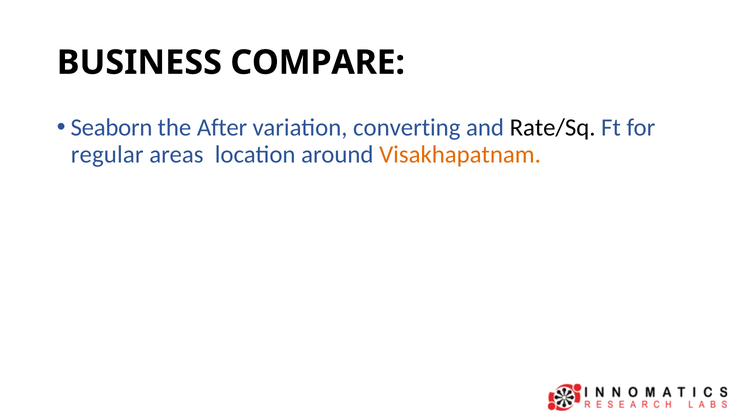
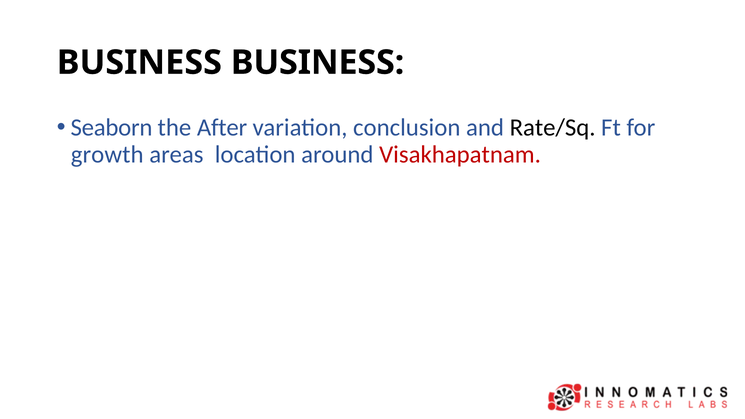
BUSINESS COMPARE: COMPARE -> BUSINESS (318, 63)
converting: converting -> conclusion (407, 128)
regular: regular -> growth (107, 154)
Visakhapatnam colour: orange -> red (460, 154)
